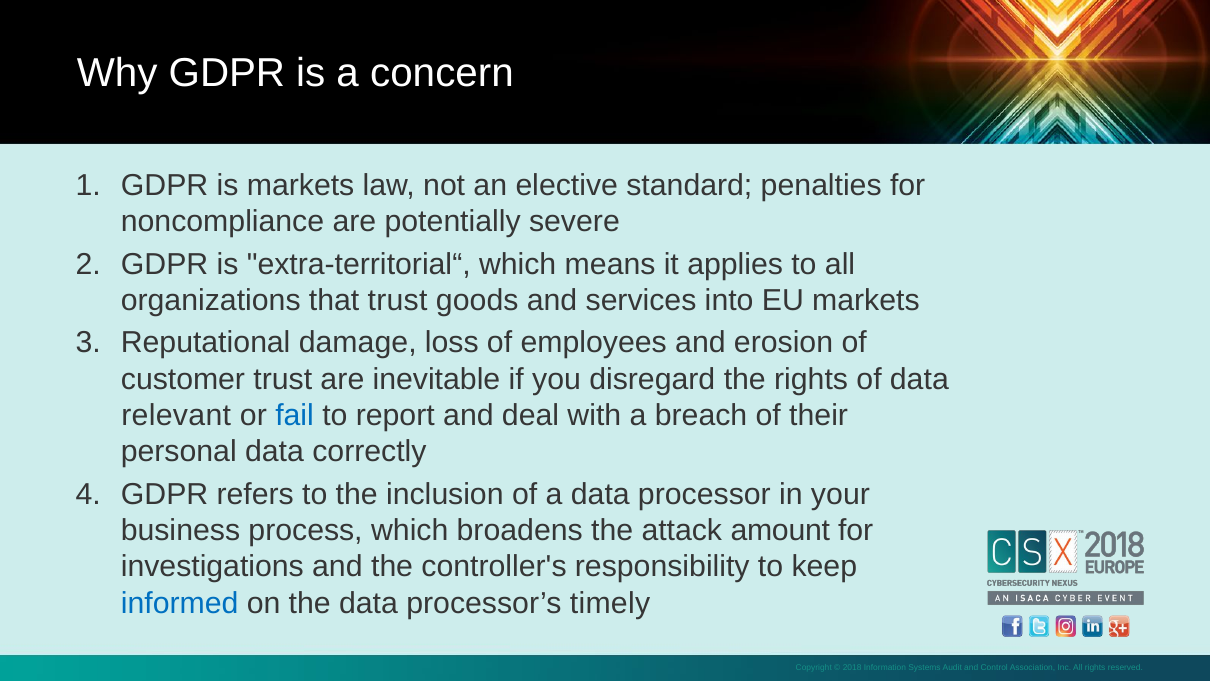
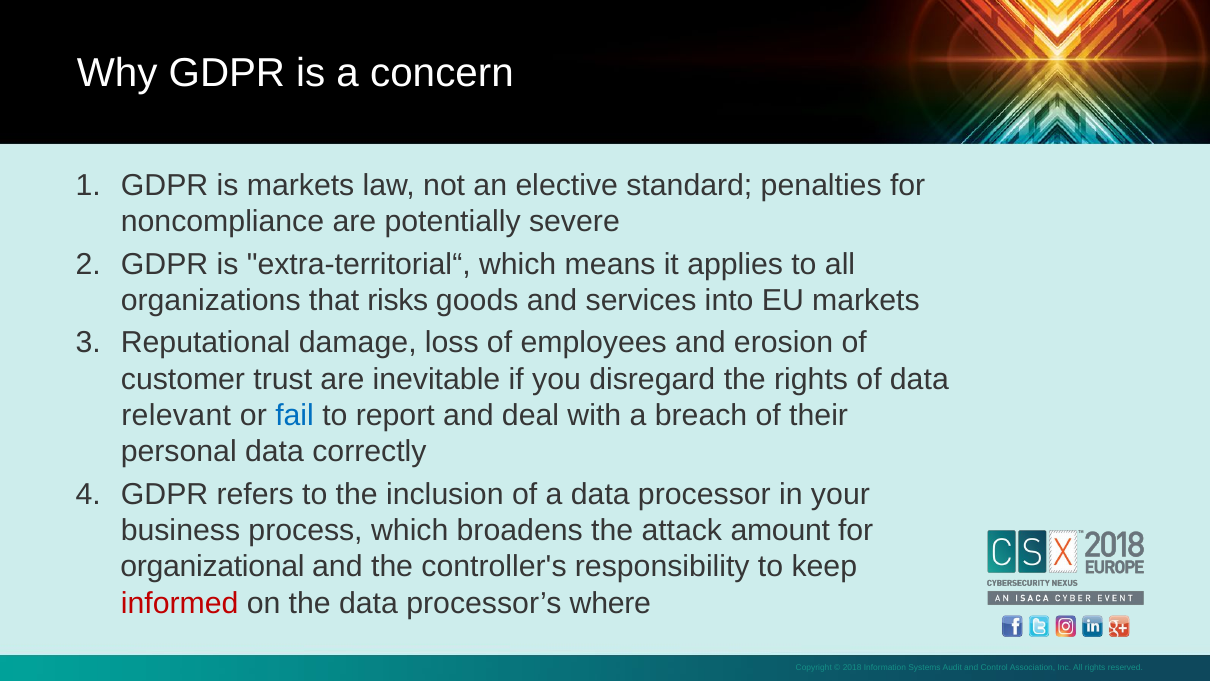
that trust: trust -> risks (398, 300)
investigations: investigations -> organizational (213, 566)
informed colour: blue -> red (180, 603)
timely: timely -> where (610, 603)
